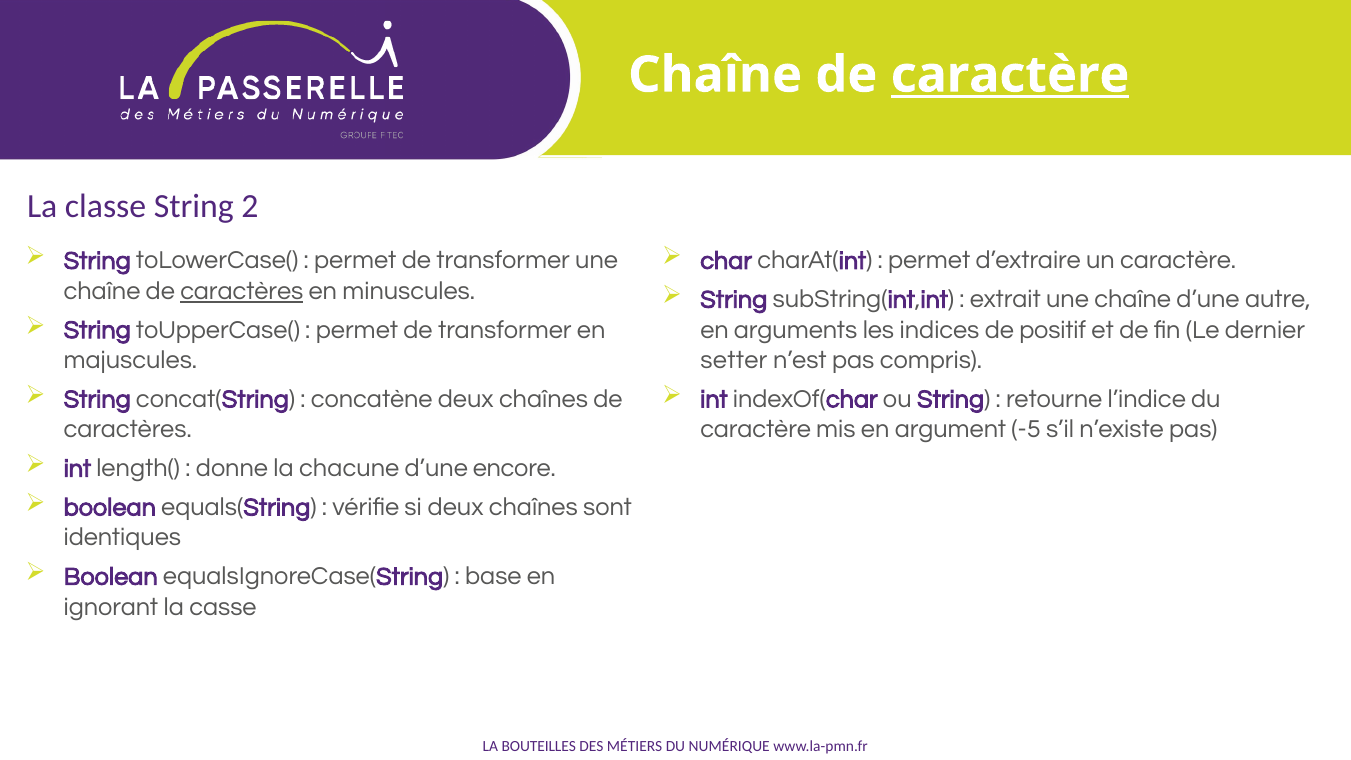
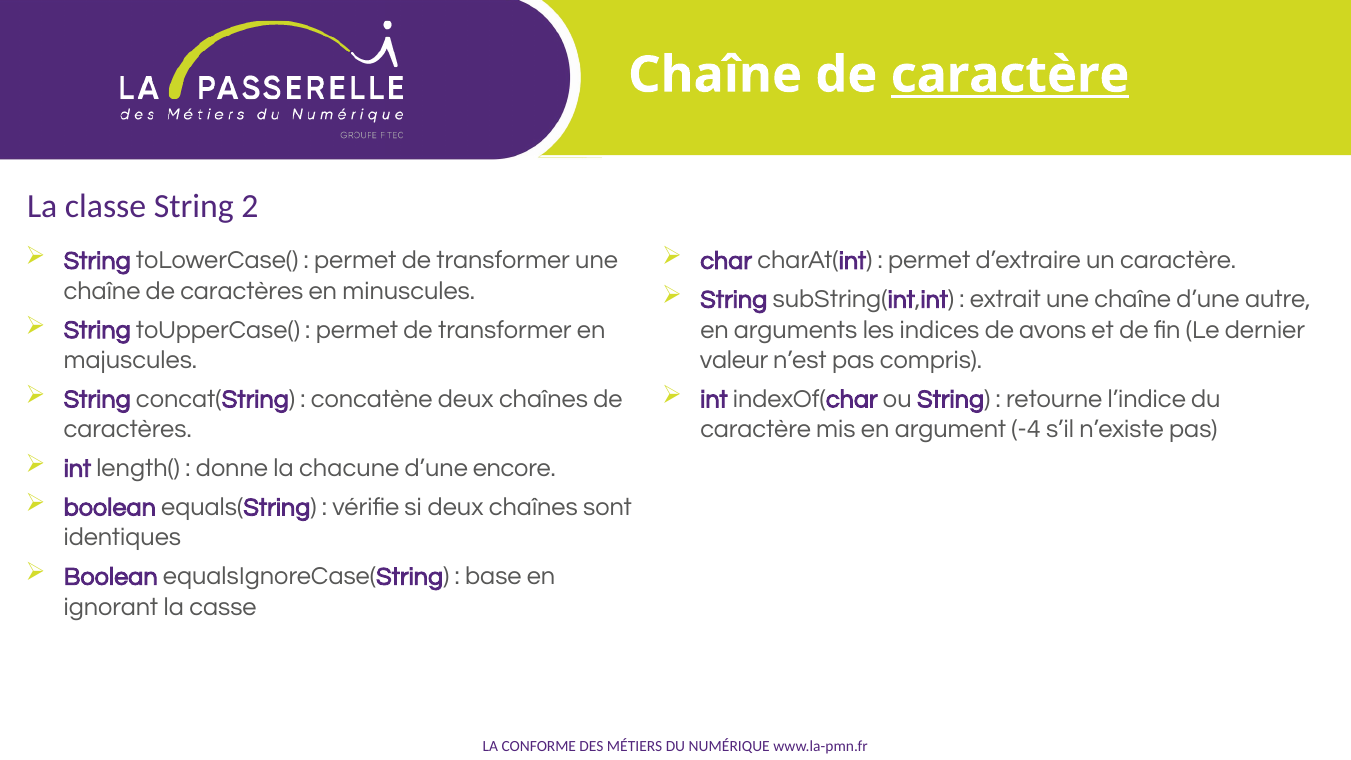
caractères underline: present -> none (242, 291)
positif: positif -> avons (1053, 330)
setter: setter -> valeur (734, 360)
-5: -5 -> -4 (1026, 429)
BOUTEILLES: BOUTEILLES -> CONFORME (539, 746)
